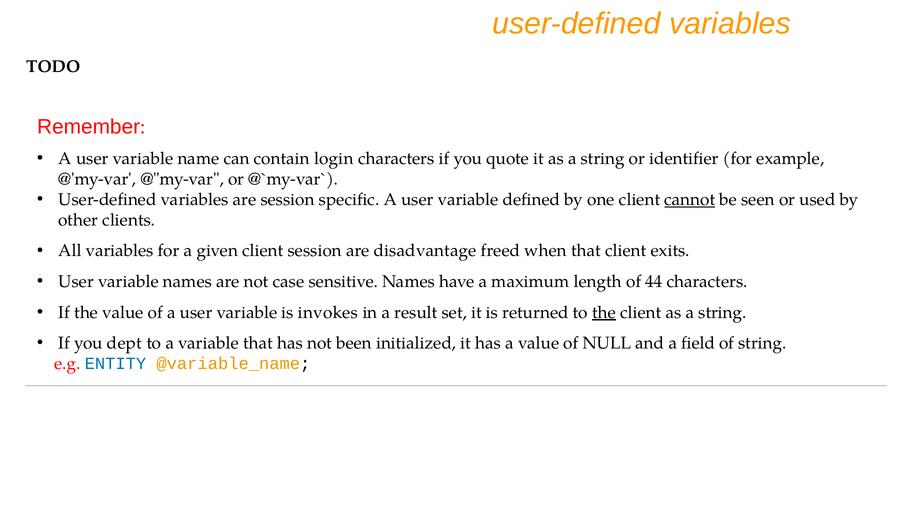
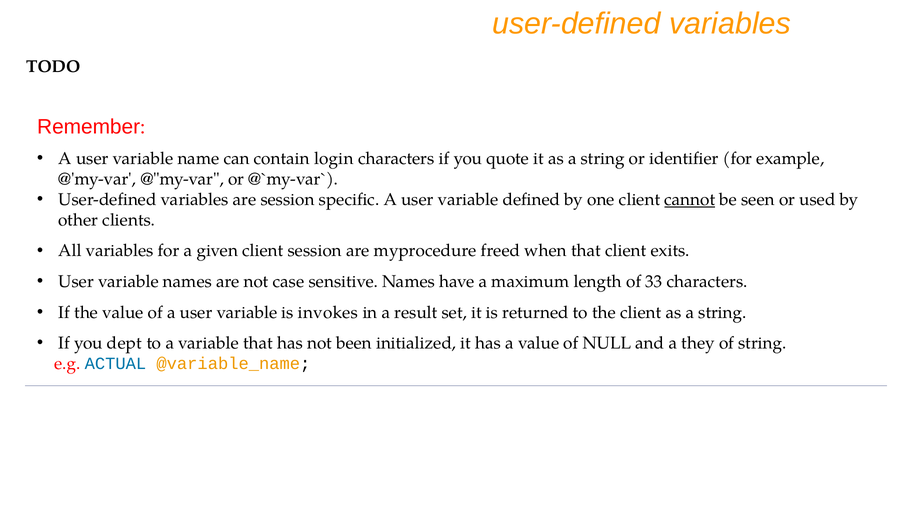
disadvantage: disadvantage -> myprocedure (425, 251)
44: 44 -> 33 (654, 282)
the underline: present -> none (604, 312)
field: field -> they (698, 343)
ENTITY: ENTITY -> ACTUAL (115, 364)
